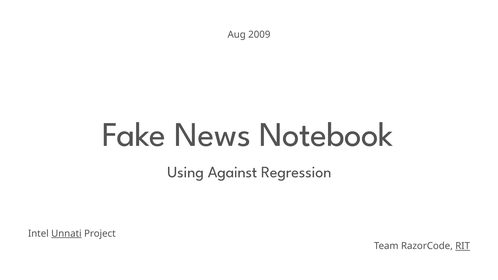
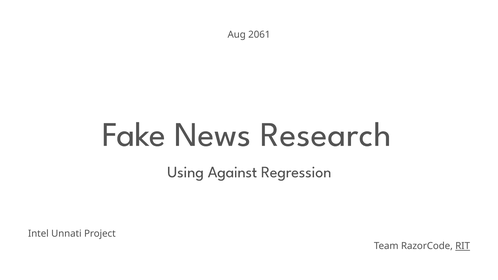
2009: 2009 -> 2061 (259, 35)
Notebook: Notebook -> Research (326, 135)
Unnati underline: present -> none (66, 234)
